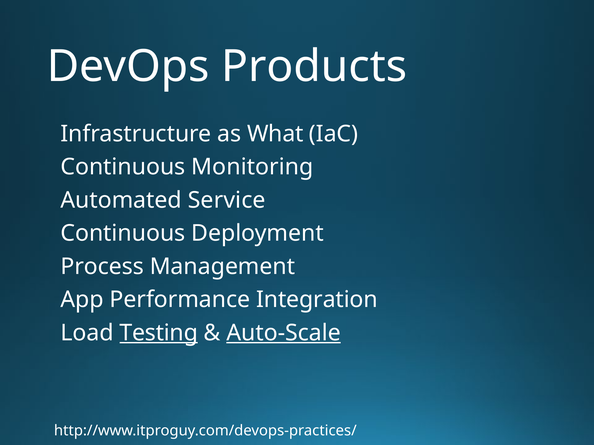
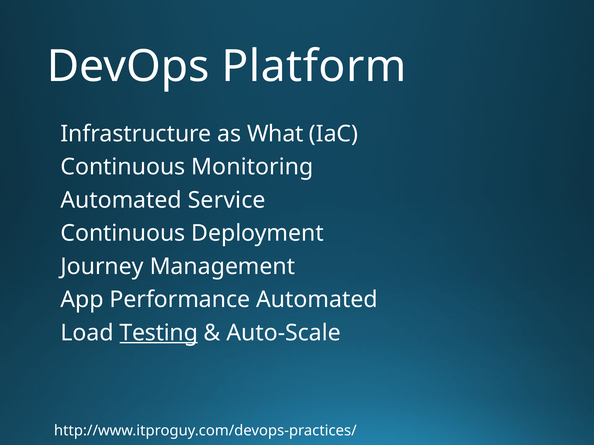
Products: Products -> Platform (314, 66)
Process: Process -> Journey (102, 267)
Performance Integration: Integration -> Automated (317, 300)
Auto-Scale underline: present -> none (284, 333)
